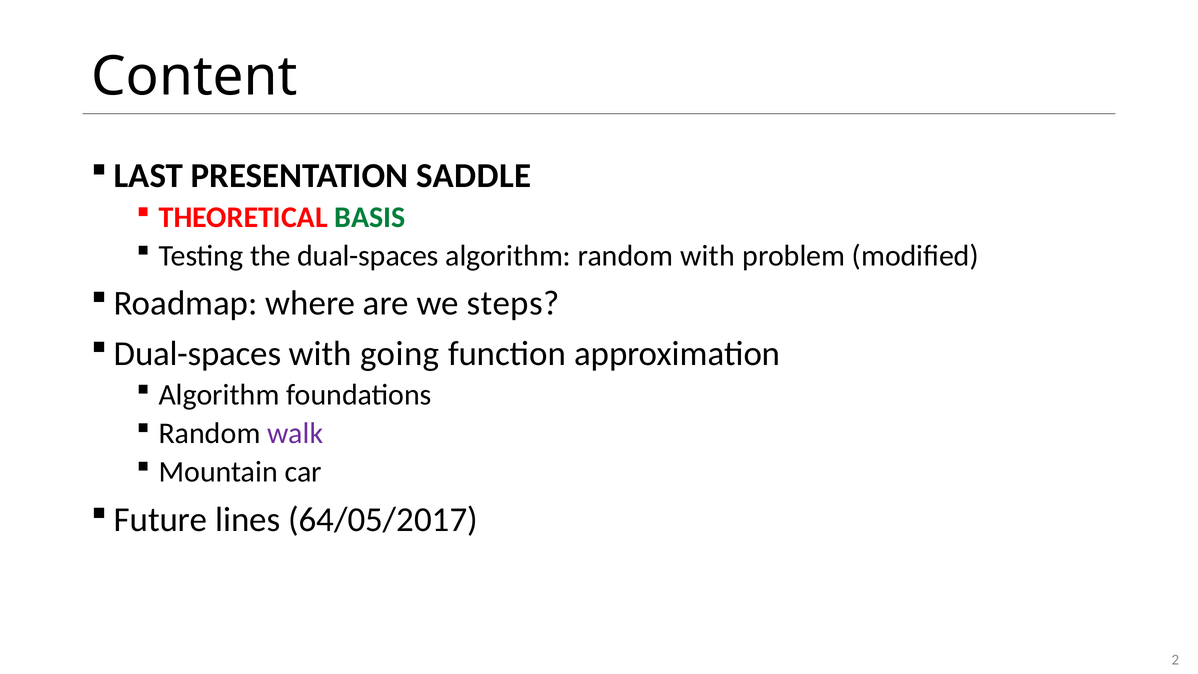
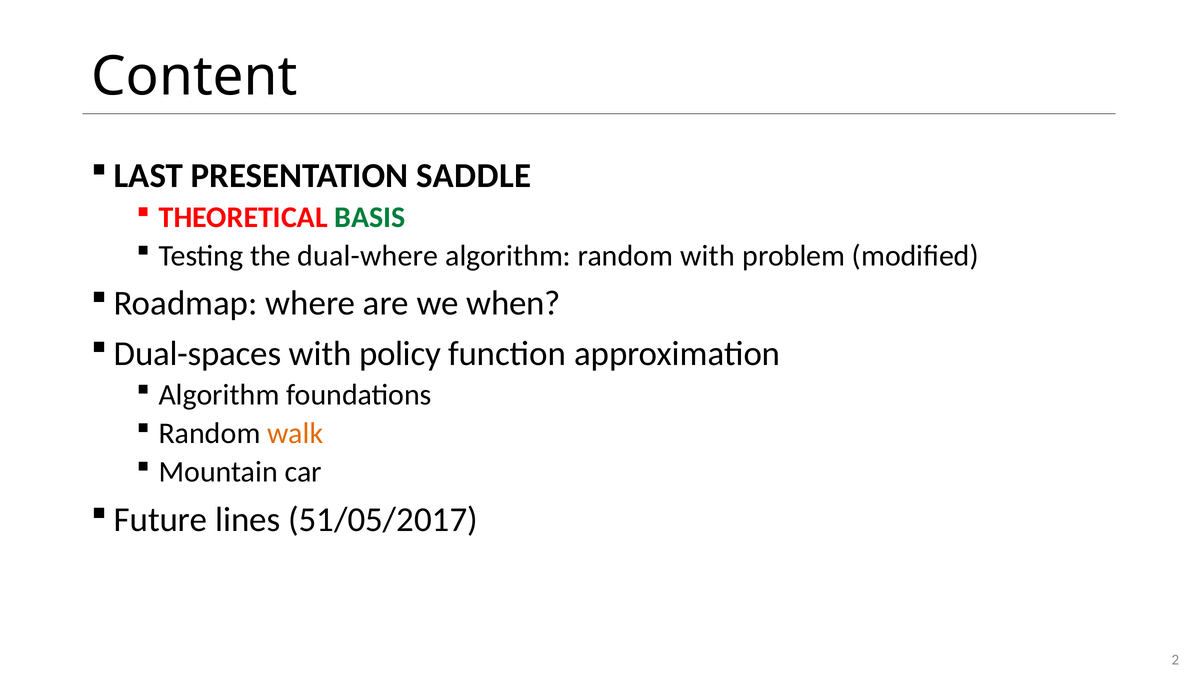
the dual-spaces: dual-spaces -> dual-where (368, 256)
steps: steps -> when (513, 303)
going: going -> policy (400, 353)
walk colour: purple -> orange (295, 433)
64/05/2017: 64/05/2017 -> 51/05/2017 (383, 519)
